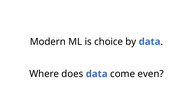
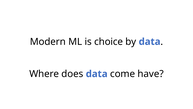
even: even -> have (151, 74)
